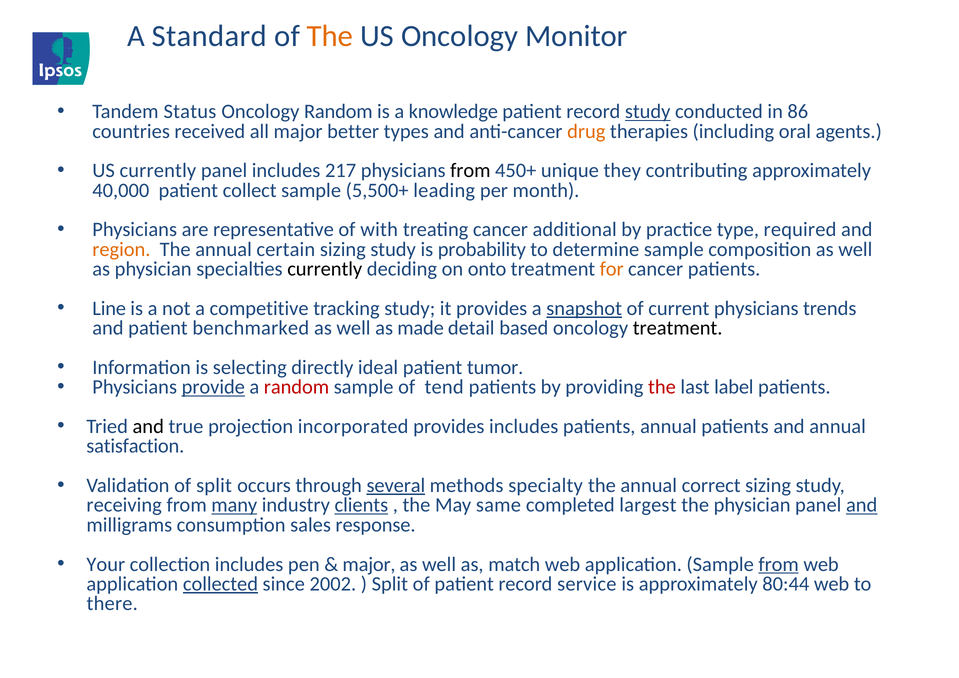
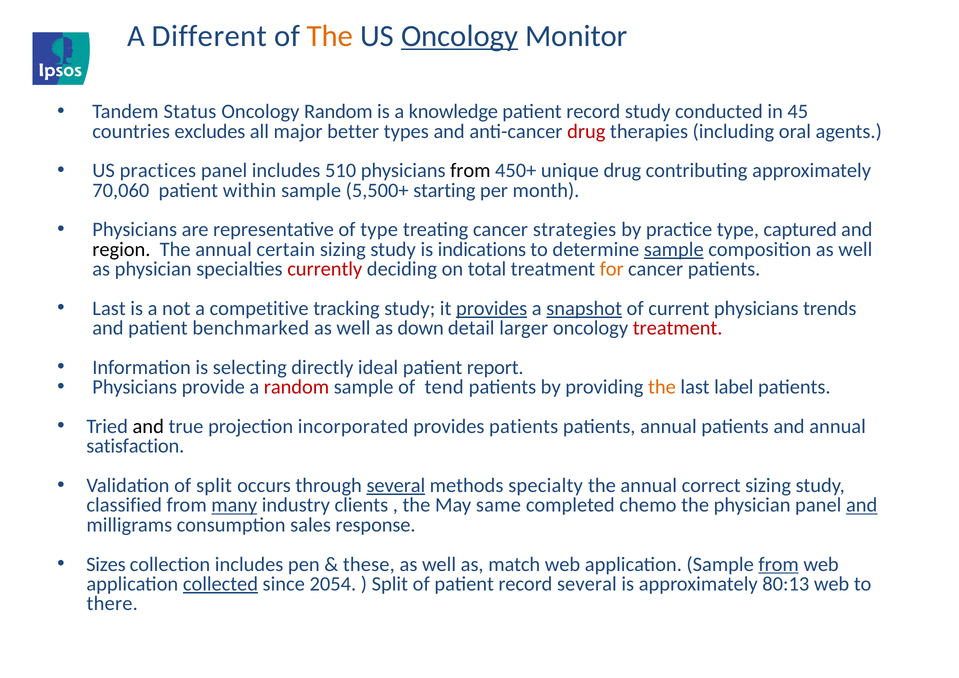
Standard: Standard -> Different (209, 36)
Oncology underline: none -> present (460, 36)
study underline: present -> none (648, 112)
86: 86 -> 45 (798, 112)
received: received -> excludes (210, 131)
drug colour: orange -> red (586, 131)
US currently: currently -> practices (158, 171)
217: 217 -> 510 (341, 171)
unique they: they -> drug (622, 171)
40,000: 40,000 -> 70,060 (121, 190)
collect: collect -> within (249, 190)
leading: leading -> starting (444, 190)
of with: with -> type (379, 230)
additional: additional -> strategies (575, 230)
required: required -> captured (800, 230)
region colour: orange -> black (121, 249)
probability: probability -> indications (482, 249)
sample underline: none -> present (674, 249)
currently colour: black -> red (325, 269)
onto: onto -> total (487, 269)
Line: Line -> Last (109, 308)
provides underline: none -> present (492, 308)
made: made -> down (421, 328)
based: based -> larger (524, 328)
treatment colour: black -> red (678, 328)
tumor: tumor -> report (495, 368)
provide underline: present -> none (213, 387)
the colour: red -> orange (662, 387)
provides includes: includes -> patients (524, 427)
receiving: receiving -> classified (124, 505)
clients underline: present -> none (361, 505)
largest: largest -> chemo (648, 505)
Your: Your -> Sizes (106, 564)
major: major -> these (369, 564)
2002: 2002 -> 2054 (333, 584)
record service: service -> several (587, 584)
80:44: 80:44 -> 80:13 (786, 584)
